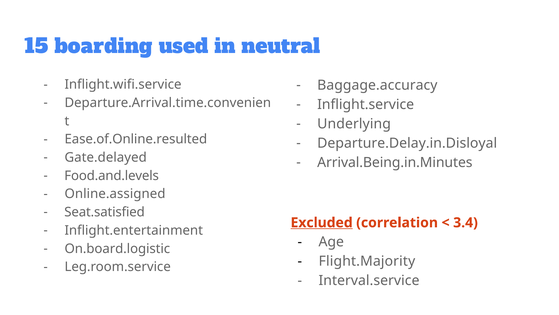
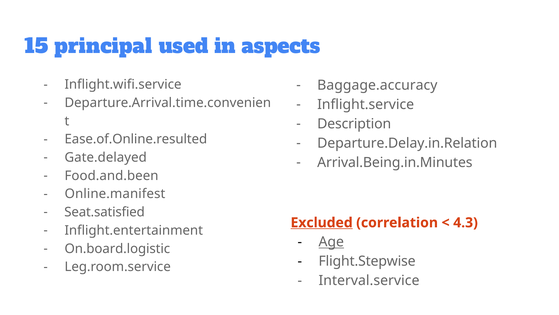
boarding: boarding -> principal (103, 46)
neutral: neutral -> aspects (281, 46)
Underlying: Underlying -> Description (354, 124)
Departure.Delay.in.Disloyal: Departure.Delay.in.Disloyal -> Departure.Delay.in.Relation (407, 143)
Food.and.levels: Food.and.levels -> Food.and.been (111, 175)
Online.assigned: Online.assigned -> Online.manifest (115, 194)
3.4: 3.4 -> 4.3 (466, 222)
Age underline: none -> present (331, 242)
Flight.Majority: Flight.Majority -> Flight.Stepwise (367, 261)
